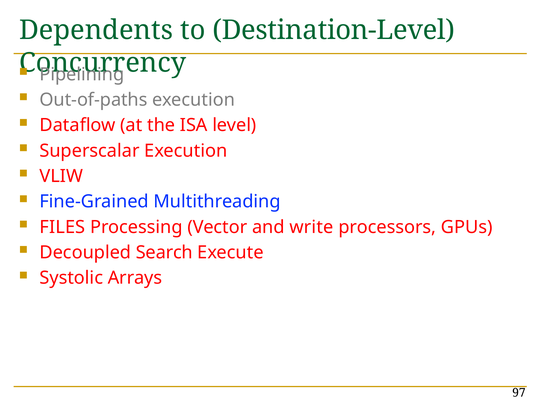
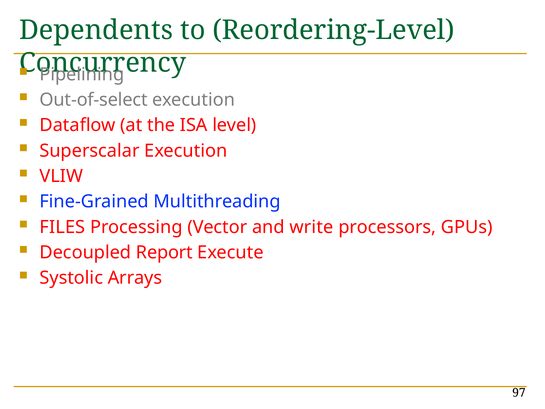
Destination-Level: Destination-Level -> Reordering-Level (334, 30)
Out-of-paths: Out-of-paths -> Out-of-select (94, 100)
Search: Search -> Report (164, 252)
